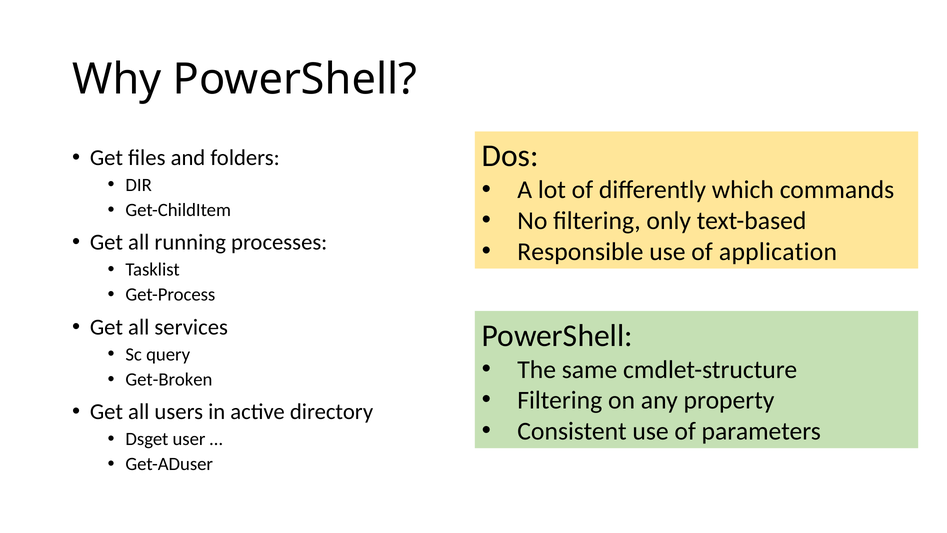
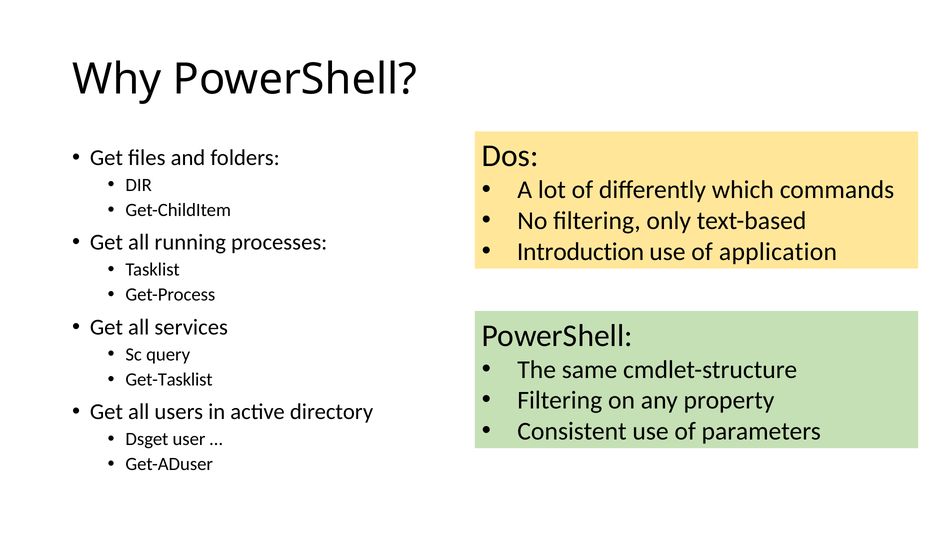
Responsible: Responsible -> Introduction (581, 251)
Get-Broken: Get-Broken -> Get-Tasklist (169, 379)
